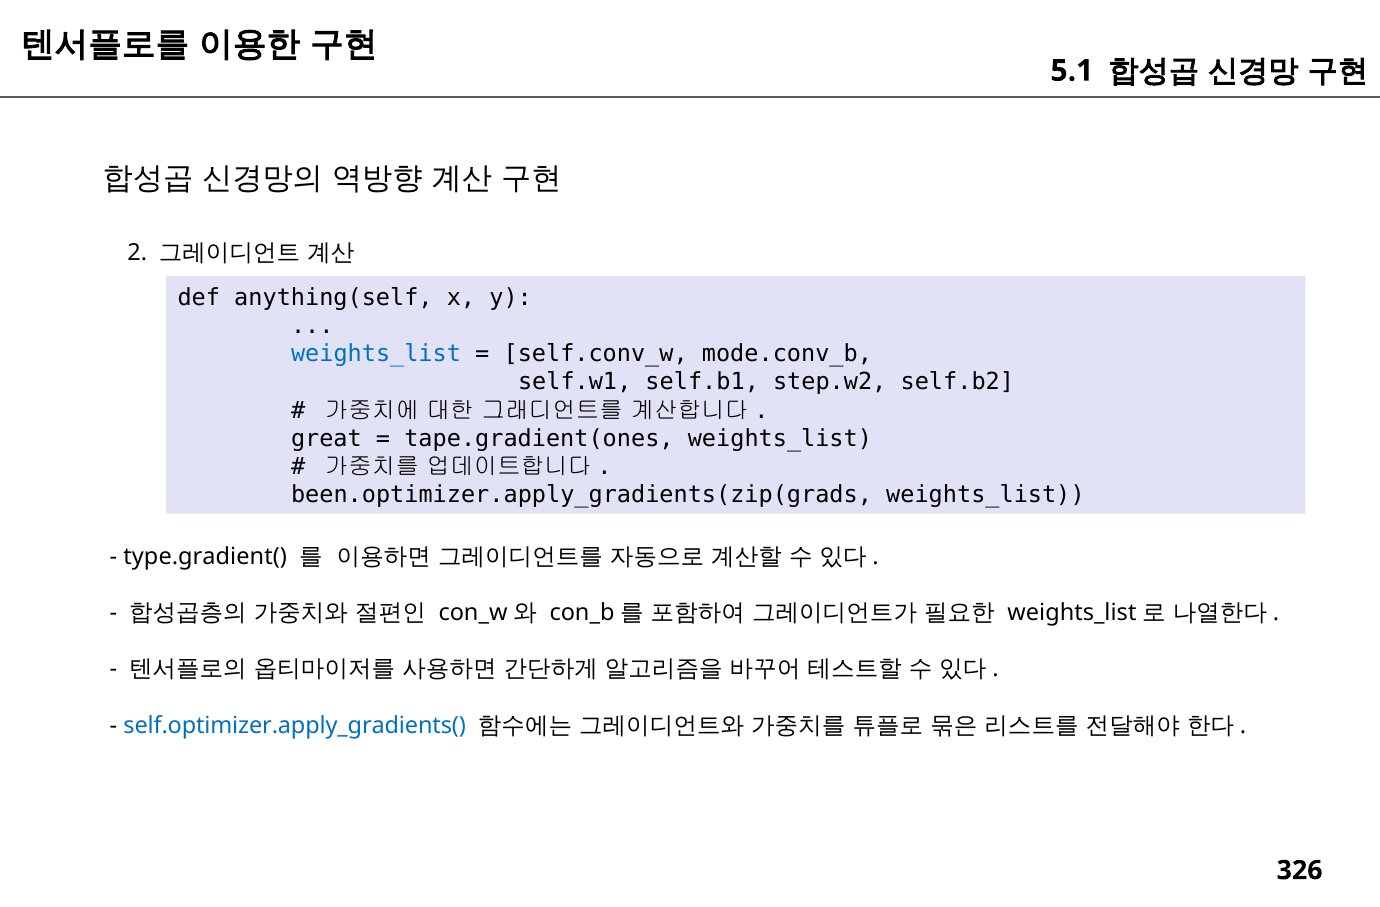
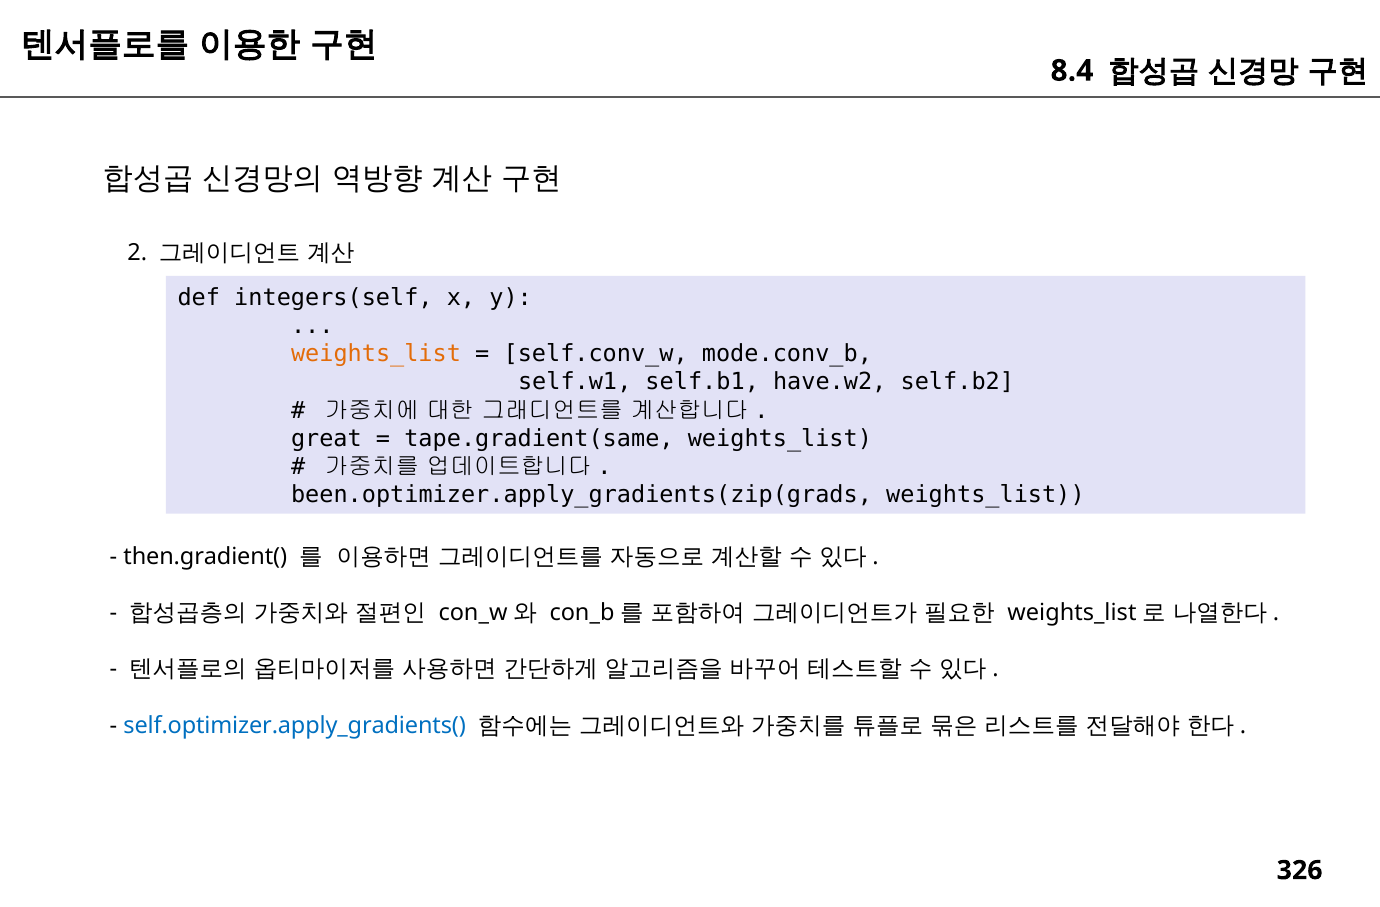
5.1: 5.1 -> 8.4 (1072, 71)
anything(self: anything(self -> integers(self (333, 297)
weights_list colour: blue -> orange (376, 354)
step.w2: step.w2 -> have.w2 (830, 382)
tape.gradient(ones: tape.gradient(ones -> tape.gradient(same (539, 438)
type.gradient(: type.gradient( -> then.gradient( (205, 556)
